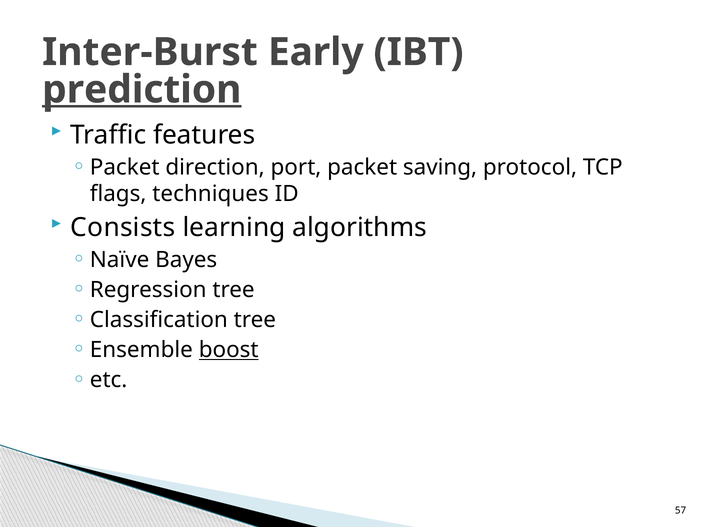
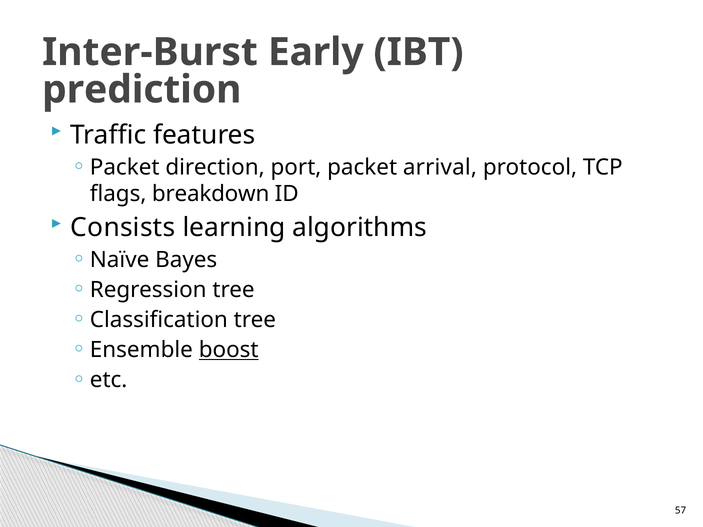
prediction underline: present -> none (142, 90)
saving: saving -> arrival (440, 167)
techniques: techniques -> breakdown (211, 194)
